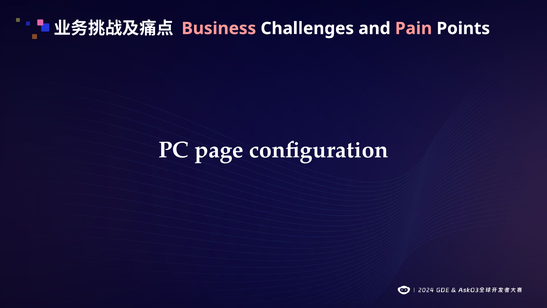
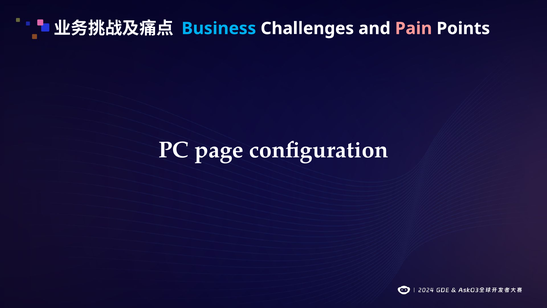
Business colour: pink -> light blue (219, 28)
